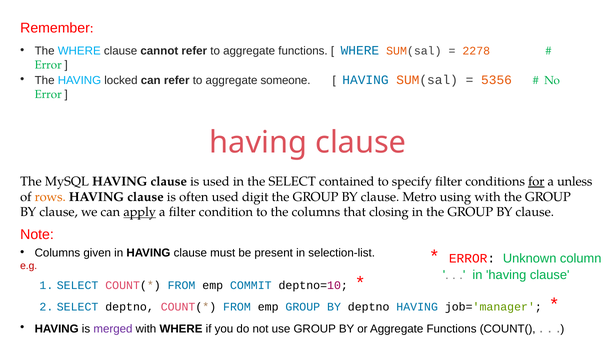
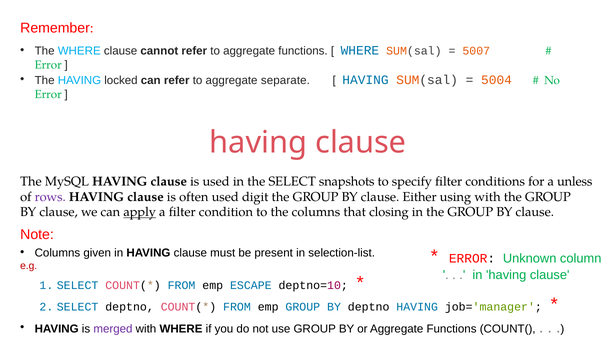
2278: 2278 -> 5007 (476, 51)
someone: someone -> separate (285, 80)
5356: 5356 -> 5004 (497, 80)
contained: contained -> snapshots (347, 181)
for underline: present -> none (536, 181)
rows colour: orange -> purple (50, 197)
Metro: Metro -> Either (420, 197)
COMMIT: COMMIT -> ESCAPE (251, 285)
